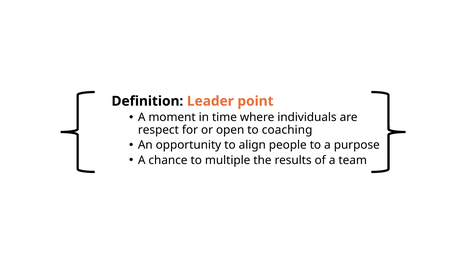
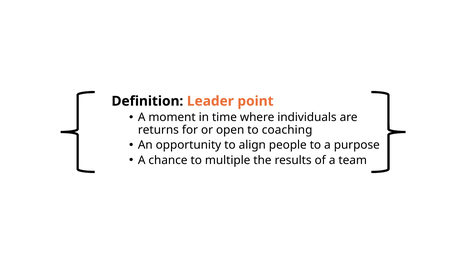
respect: respect -> returns (158, 130)
